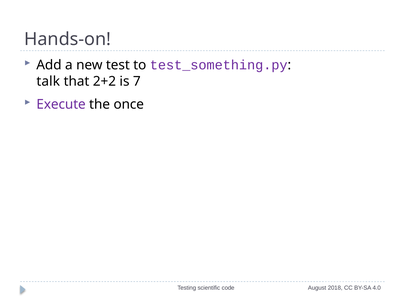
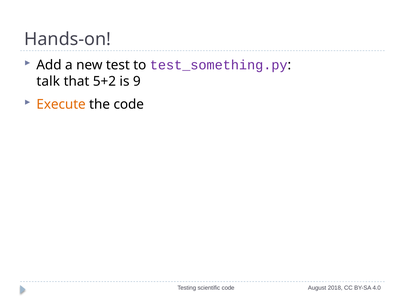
2+2: 2+2 -> 5+2 (104, 81)
7: 7 -> 9 (137, 81)
Execute colour: purple -> orange (61, 104)
the once: once -> code (129, 104)
